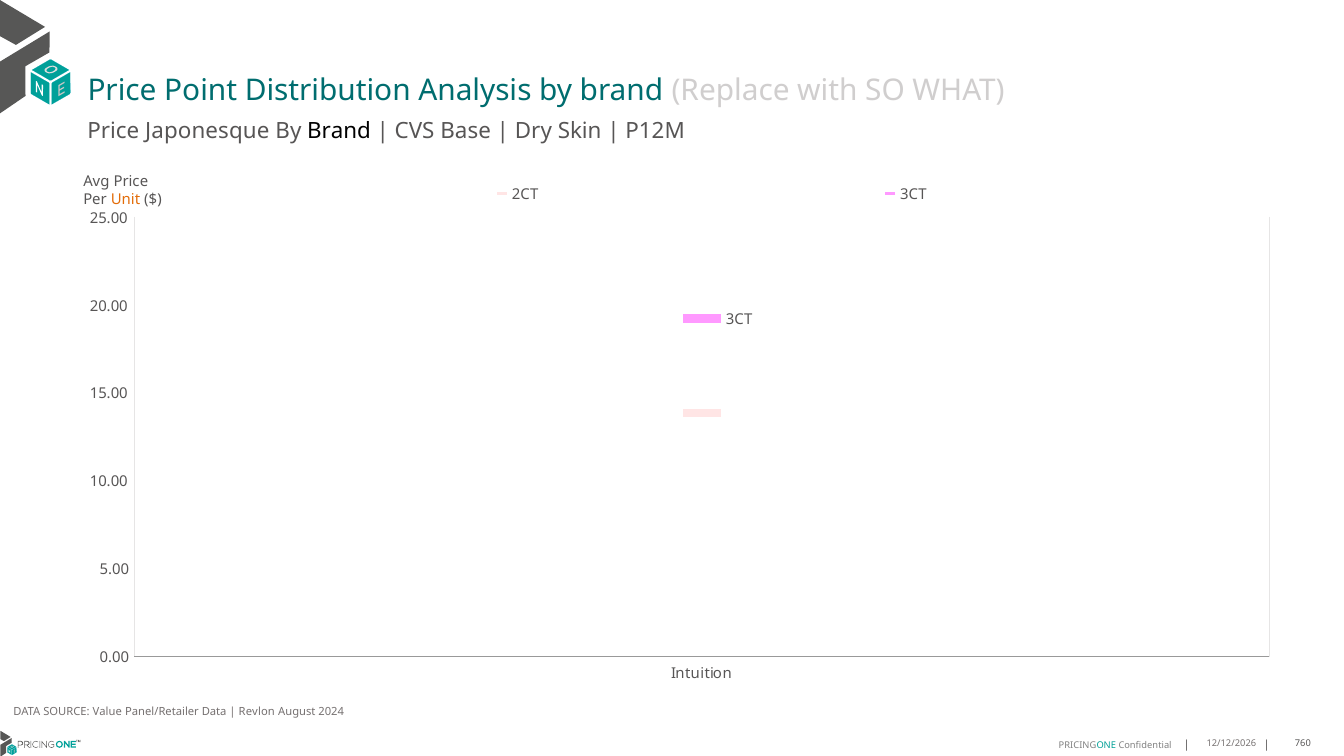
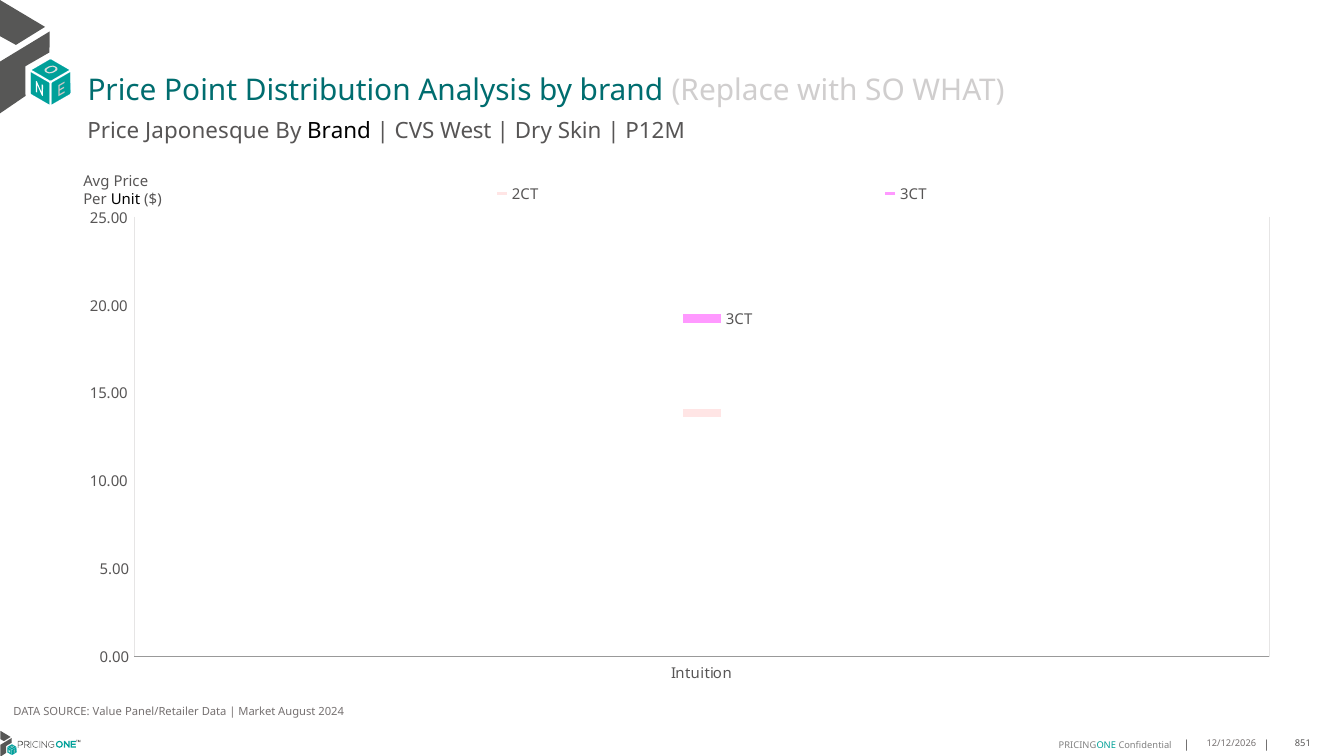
Base: Base -> West (466, 131)
Unit colour: orange -> black (126, 199)
Revlon: Revlon -> Market (257, 712)
760: 760 -> 851 (1303, 743)
